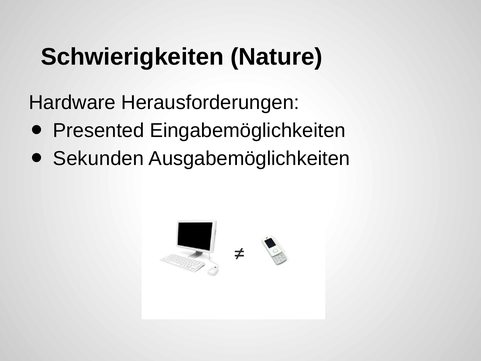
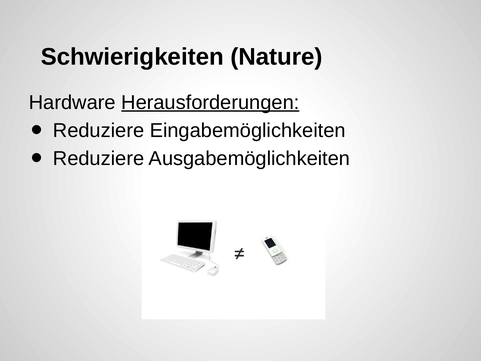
Herausforderungen underline: none -> present (210, 102)
Presented: Presented -> Reduziere (99, 130)
Sekunden: Sekunden -> Reduziere (99, 159)
